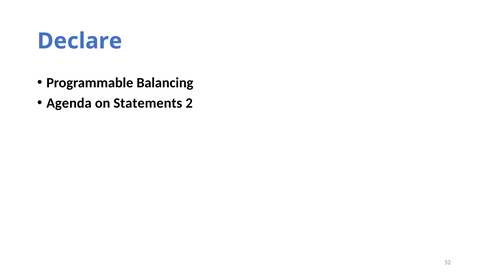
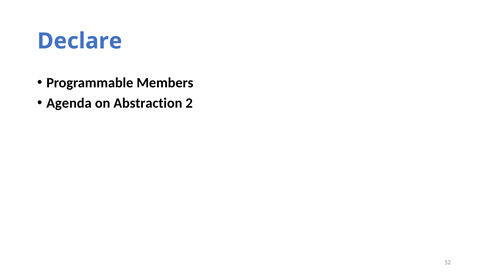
Balancing: Balancing -> Members (165, 83)
Statements: Statements -> Abstraction (148, 103)
